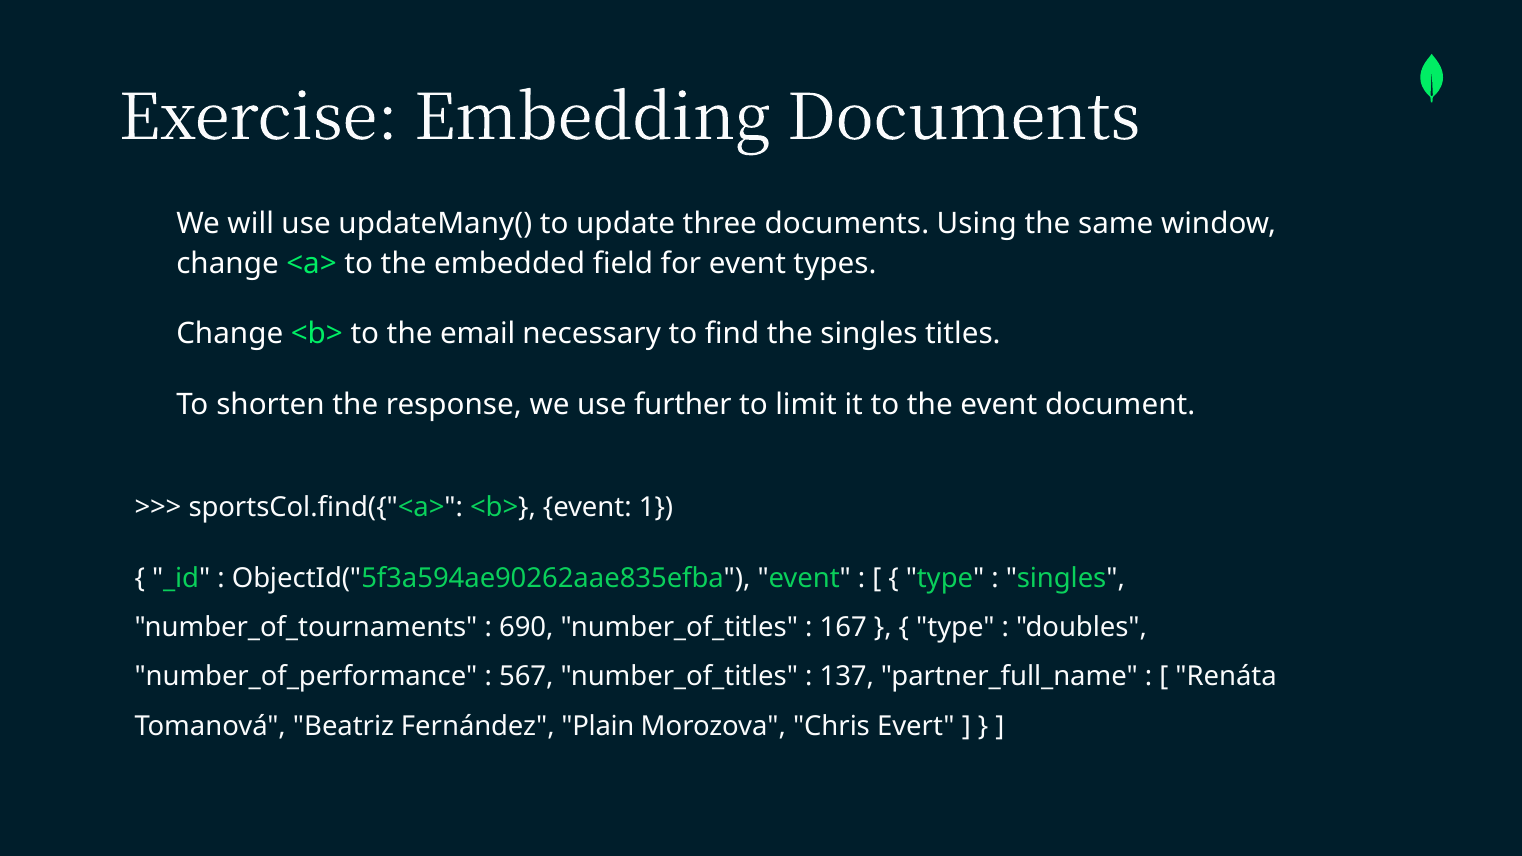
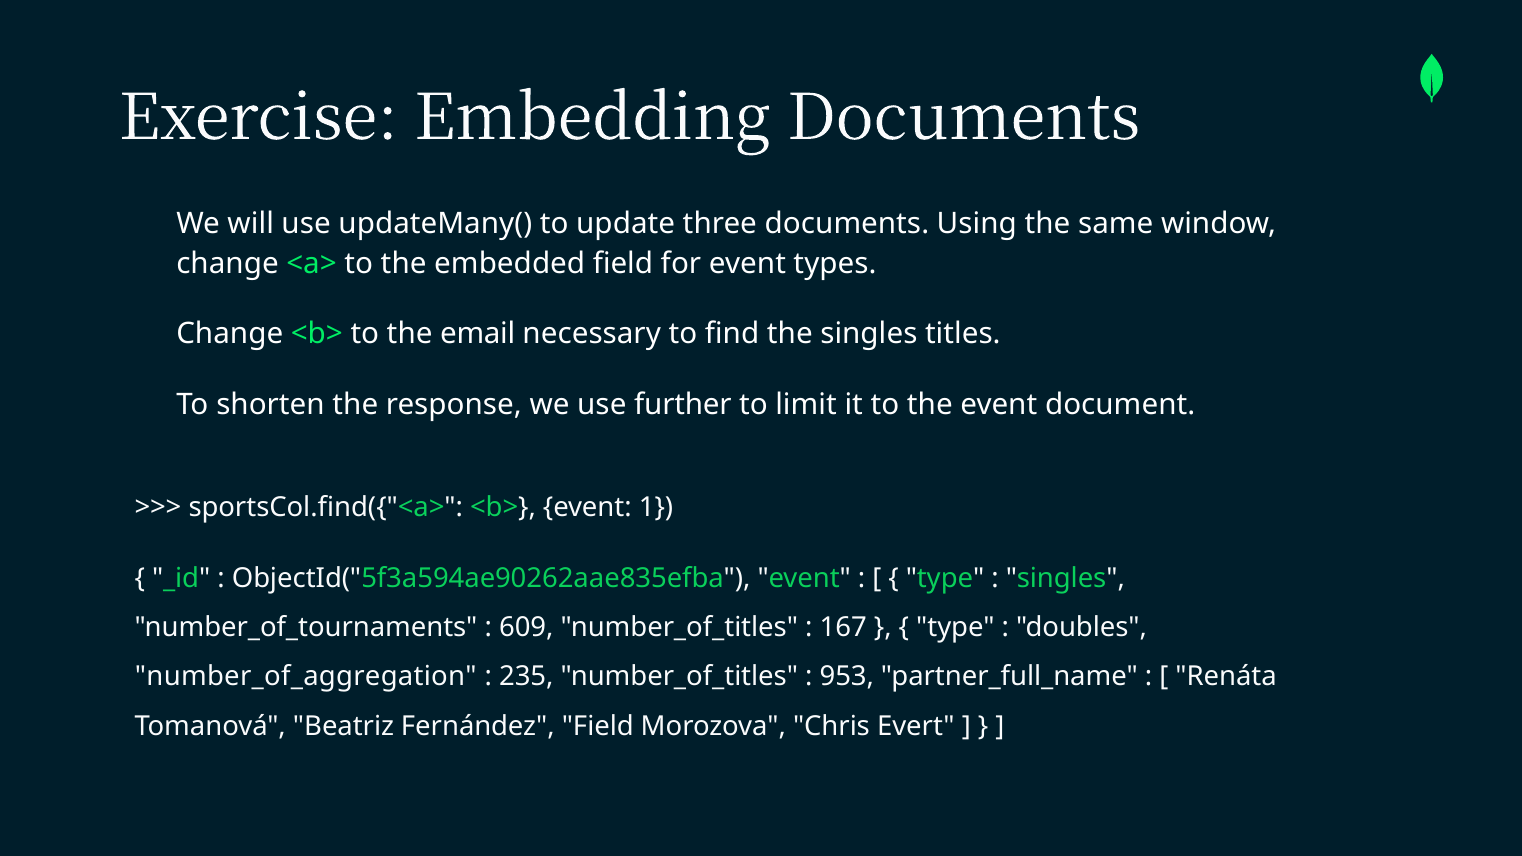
690: 690 -> 609 (526, 628)
number_of_performance: number_of_performance -> number_of_aggregation (306, 677)
567: 567 -> 235 (526, 677)
137: 137 -> 953 (847, 677)
Fernández Plain: Plain -> Field (598, 727)
